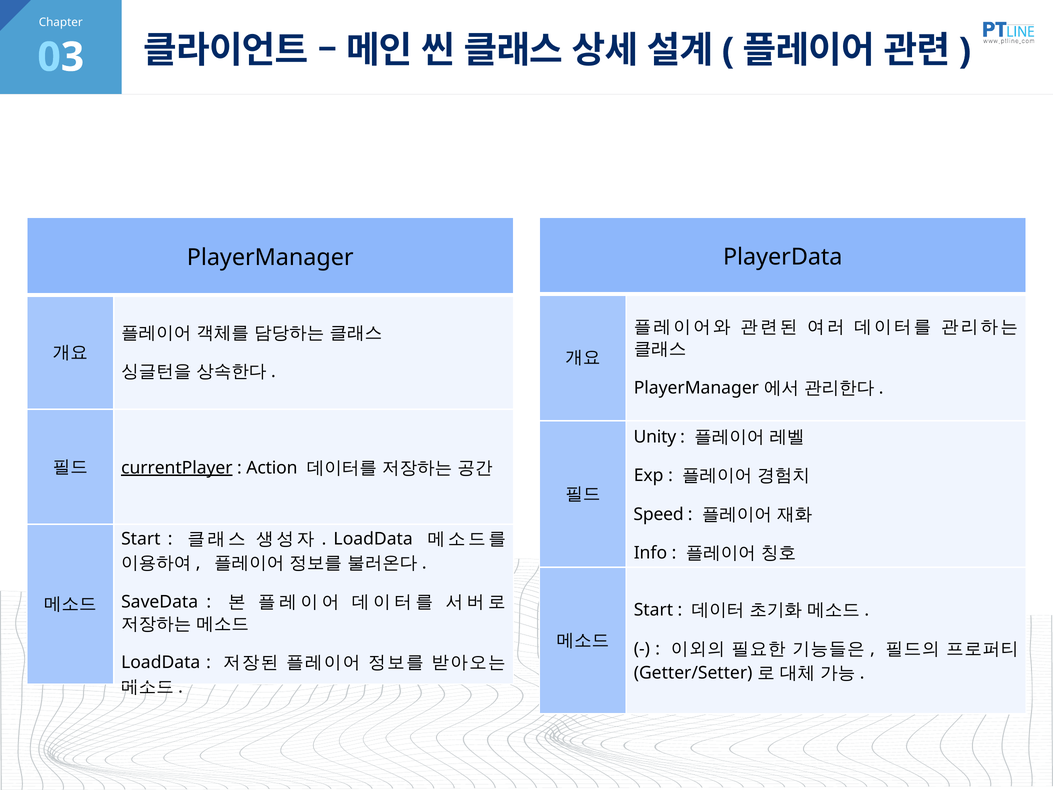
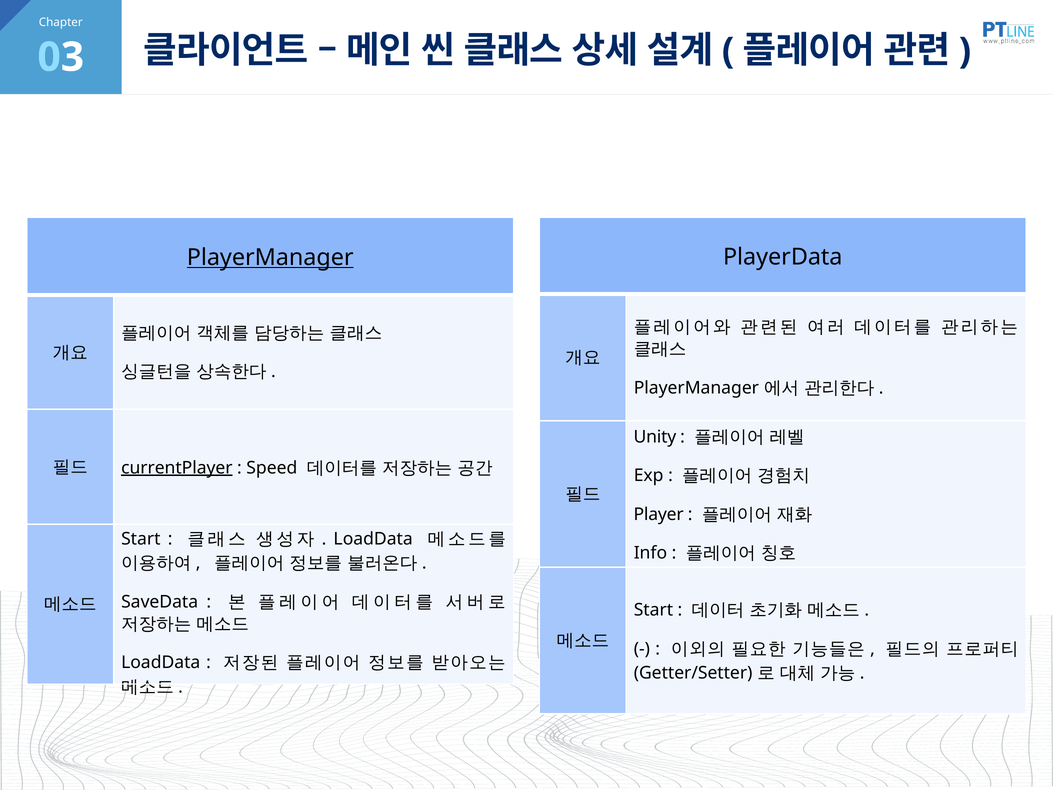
PlayerManager underline: none -> present (270, 257)
Action: Action -> Speed (272, 468)
Speed: Speed -> Player (659, 514)
